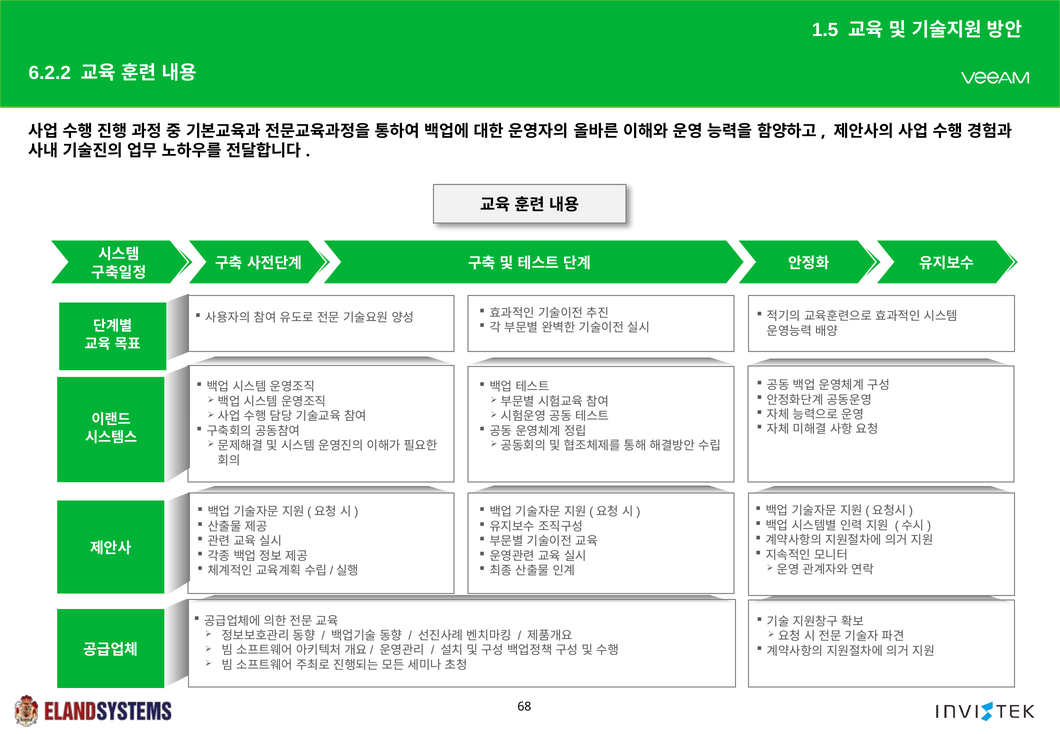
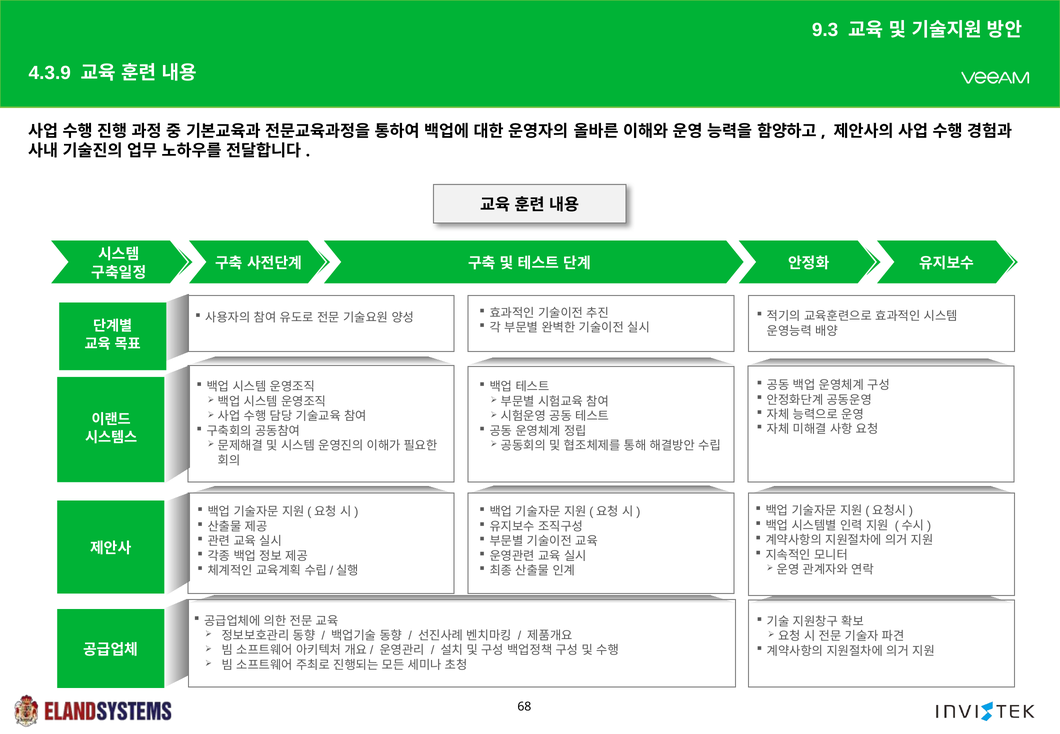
1.5: 1.5 -> 9.3 (825, 30)
6.2.2: 6.2.2 -> 4.3.9 (50, 73)
